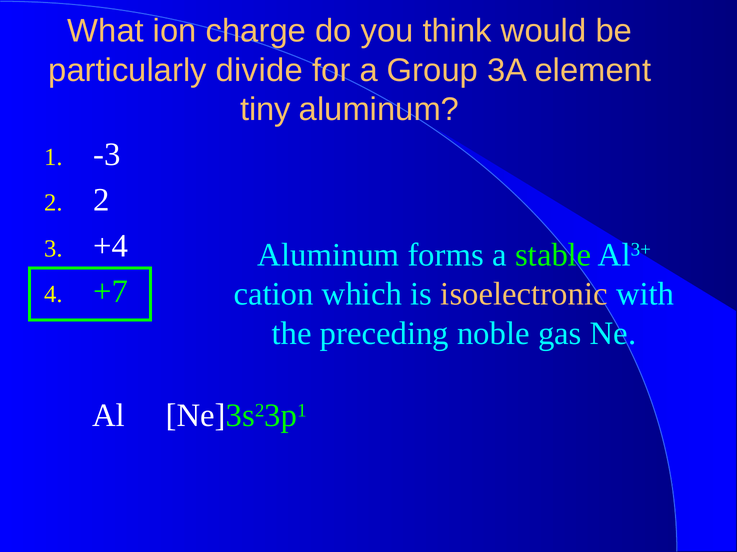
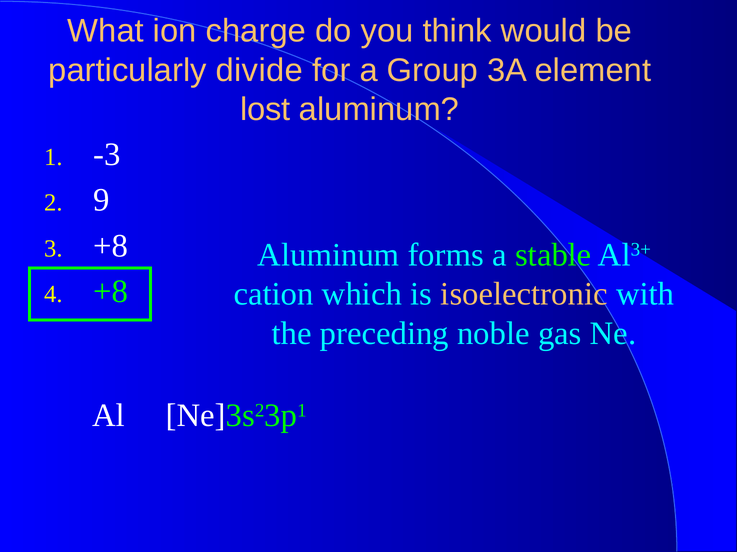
tiny: tiny -> lost (265, 110)
2: 2 -> 9 (101, 200)
+4: +4 -> +8 (111, 246)
+7: +7 -> +8 (111, 292)
